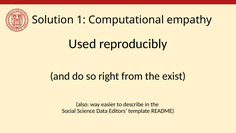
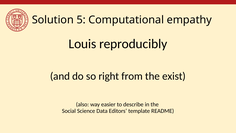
1: 1 -> 5 (81, 20)
Used: Used -> Louis (82, 44)
